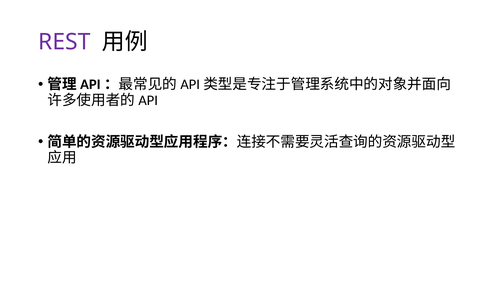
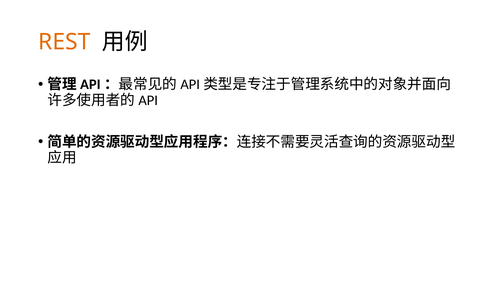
REST colour: purple -> orange (64, 42)
